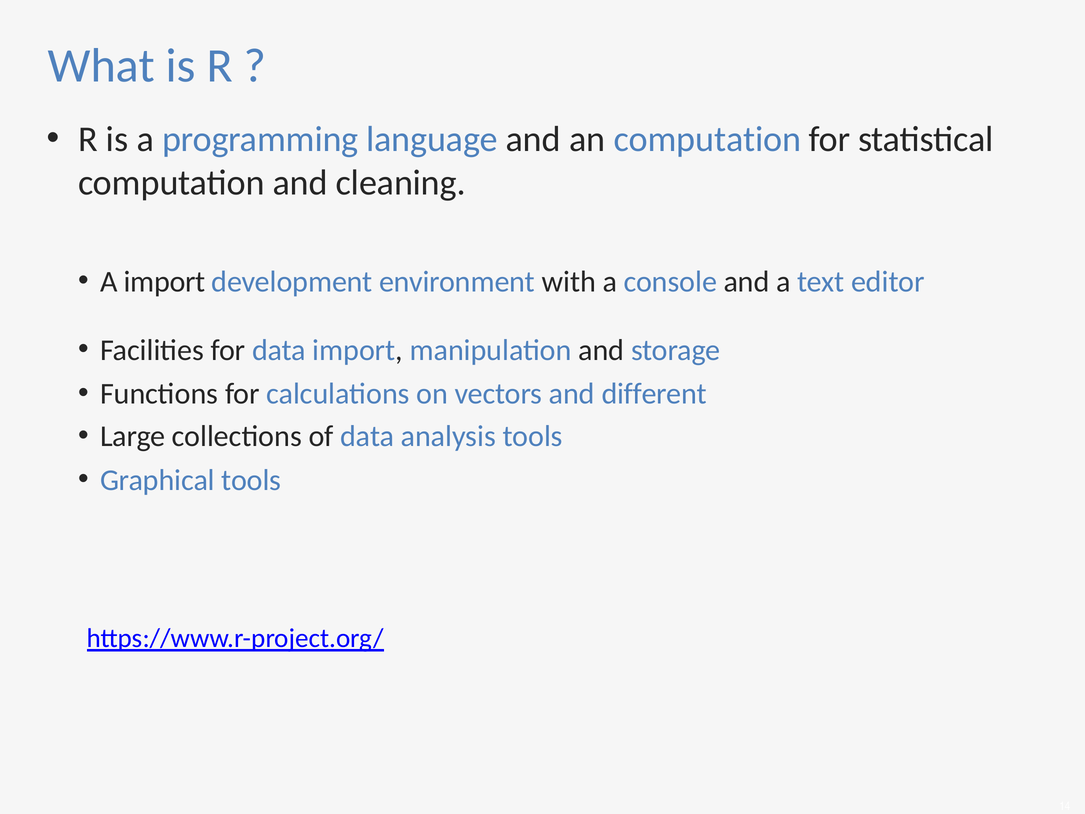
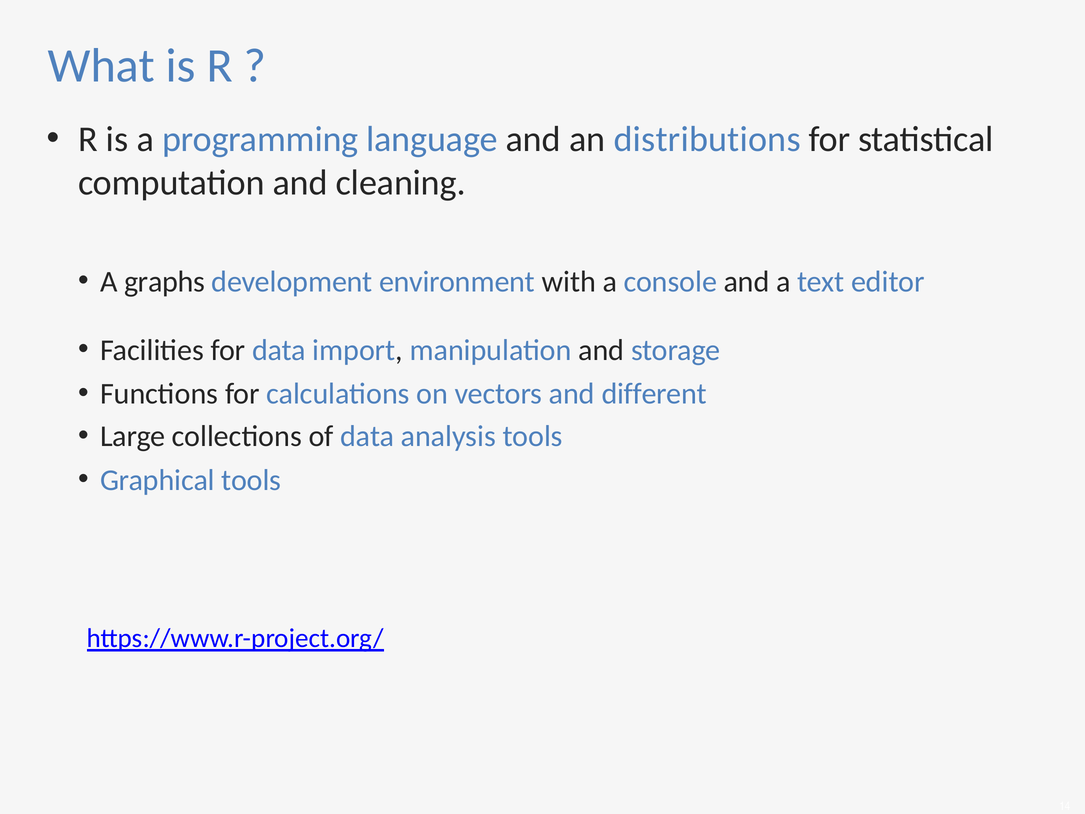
an computation: computation -> distributions (707, 139)
A import: import -> graphs (165, 282)
